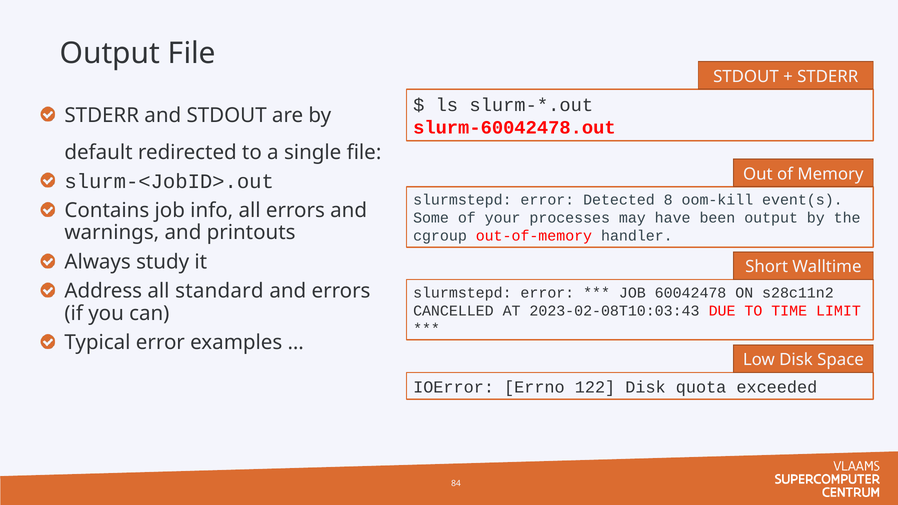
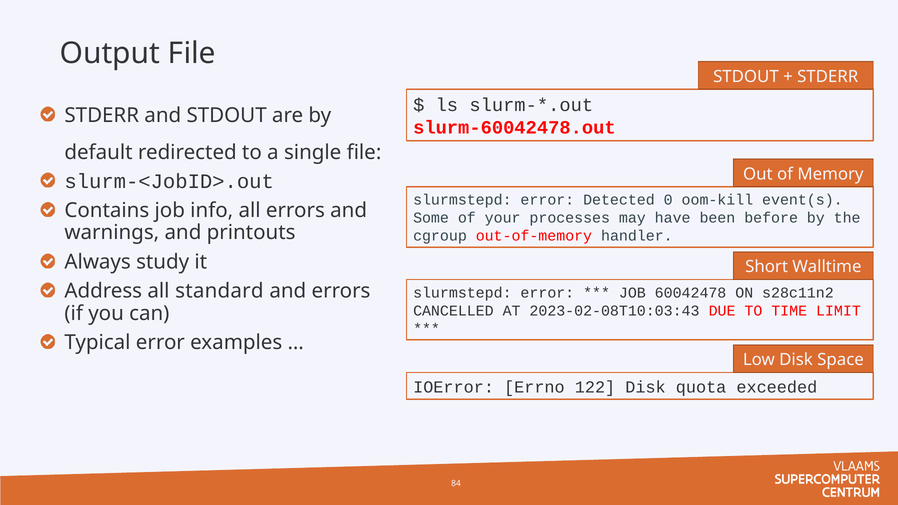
8: 8 -> 0 (668, 200)
been output: output -> before (771, 218)
